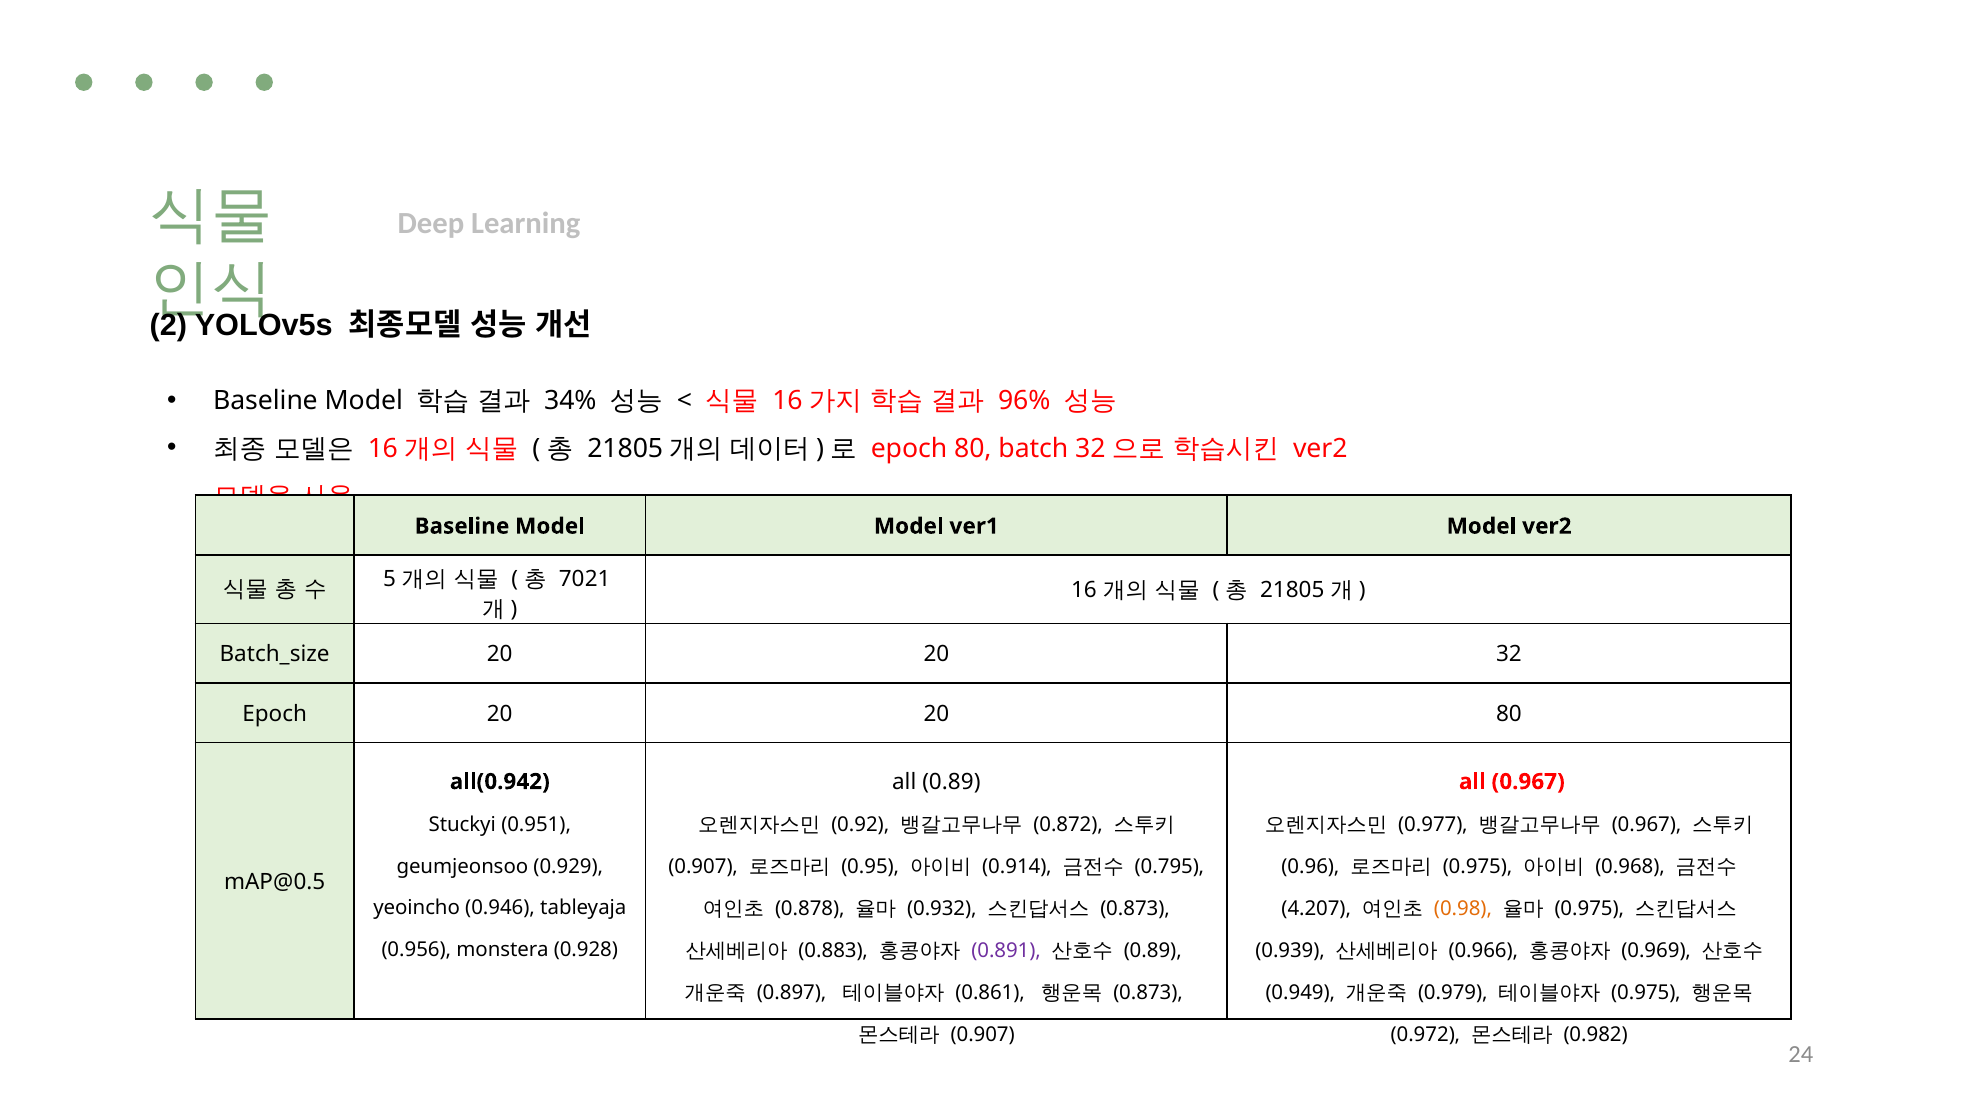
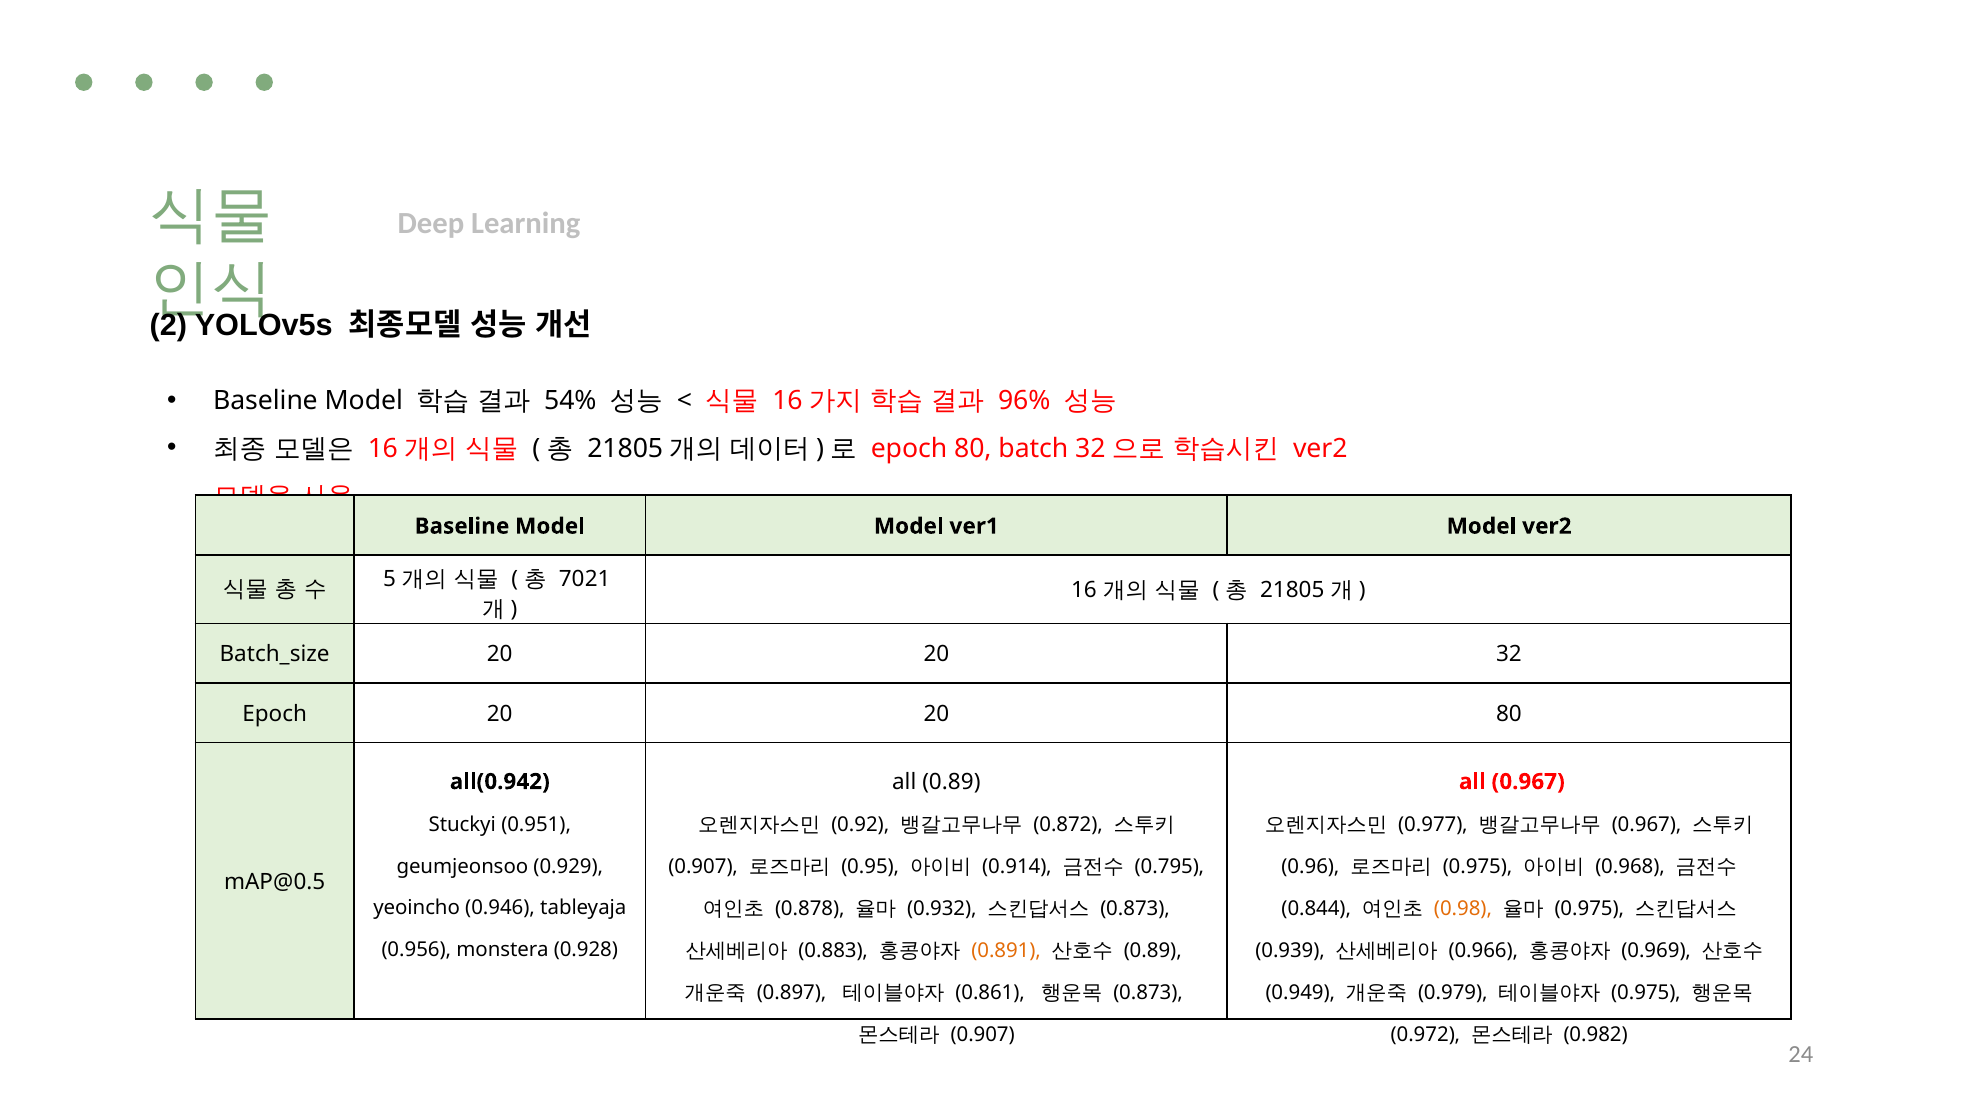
34%: 34% -> 54% (570, 401)
4.207: 4.207 -> 0.844 (1316, 909)
0.891 colour: purple -> orange (1006, 951)
